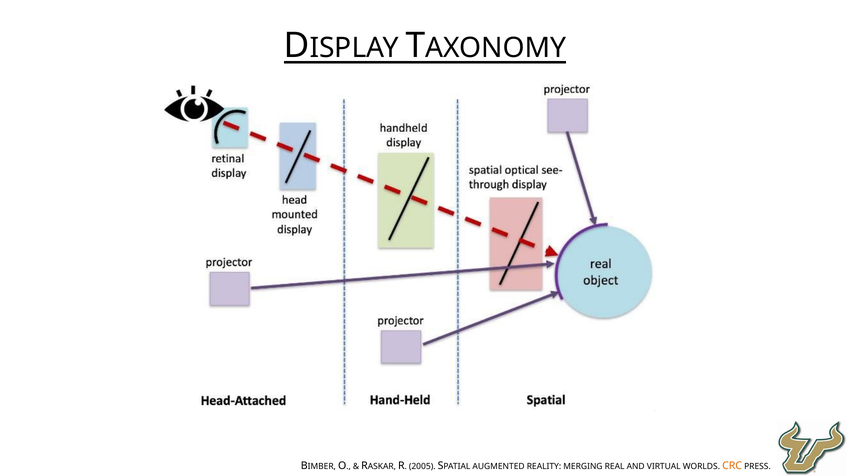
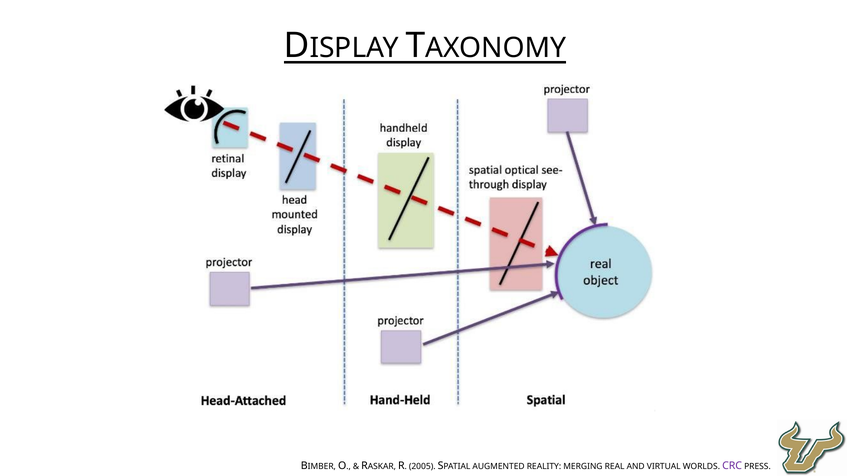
CRC colour: orange -> purple (732, 466)
